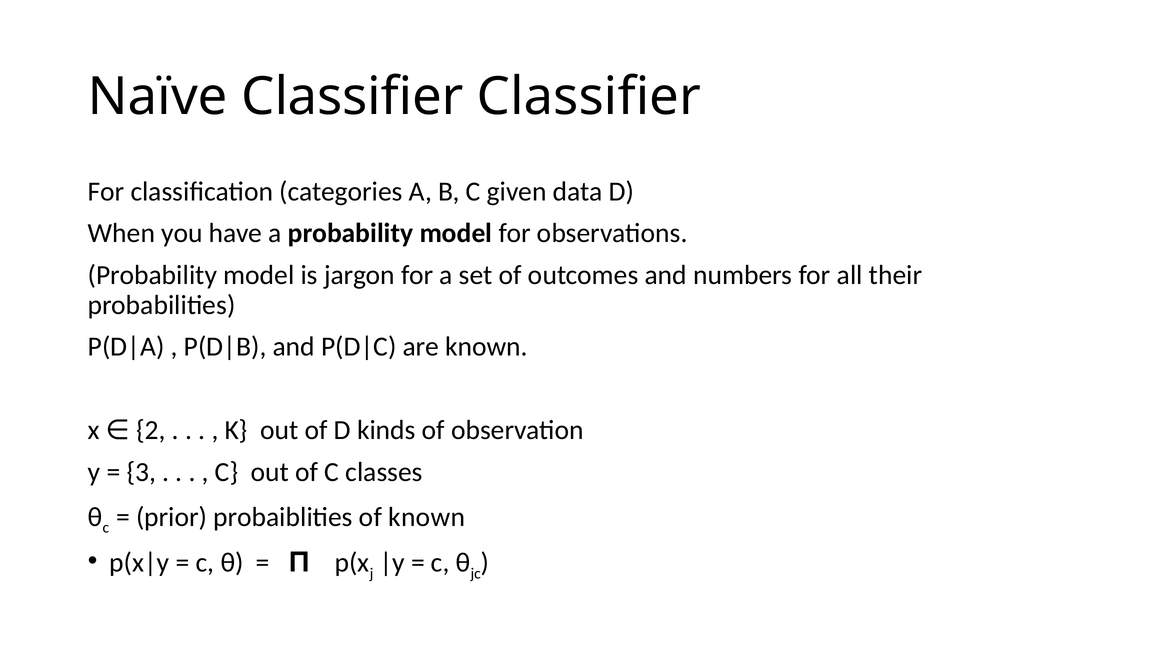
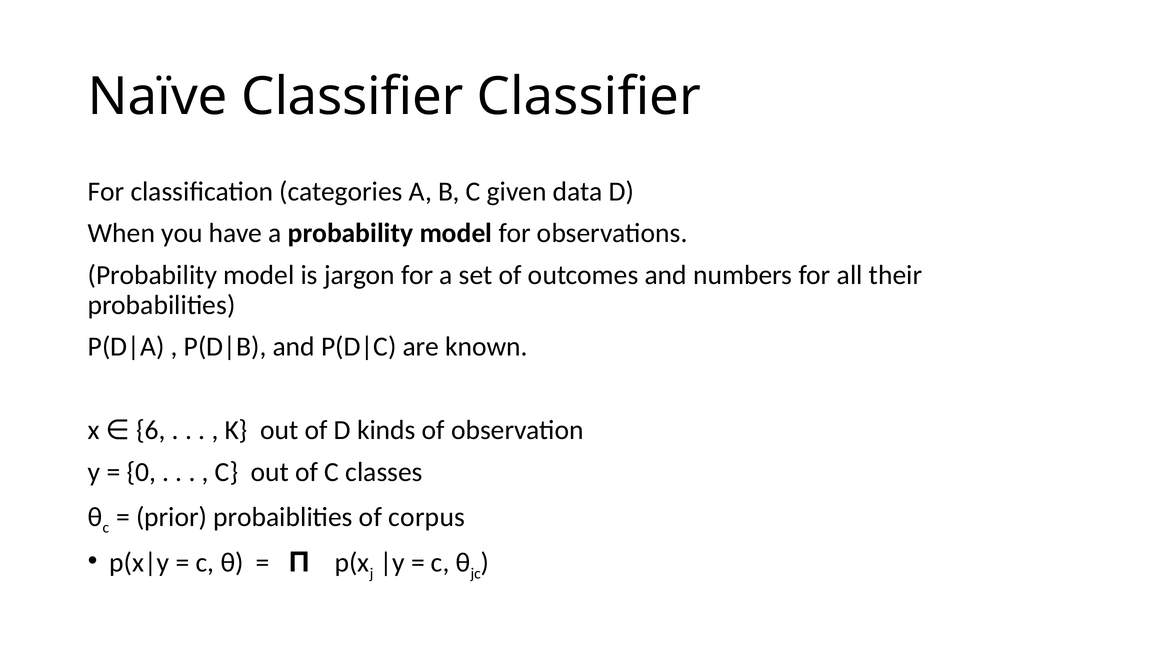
2: 2 -> 6 (151, 430)
3: 3 -> 0 (141, 472)
of known: known -> corpus (427, 517)
